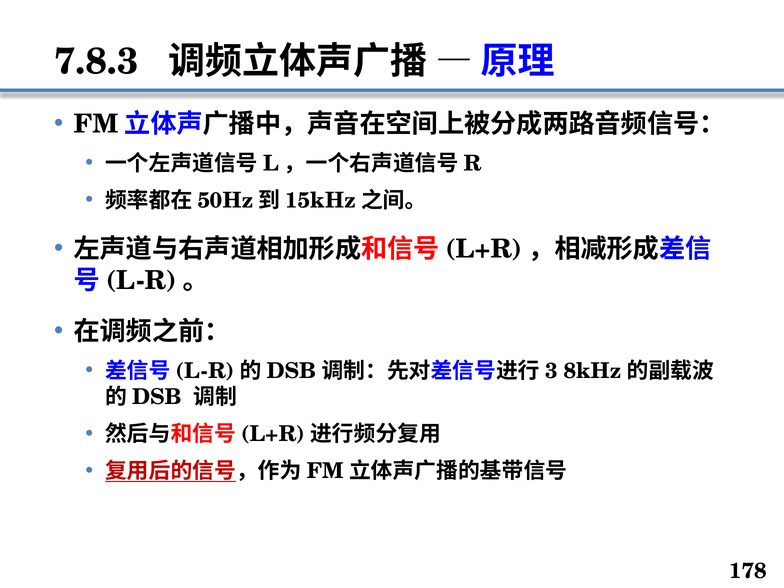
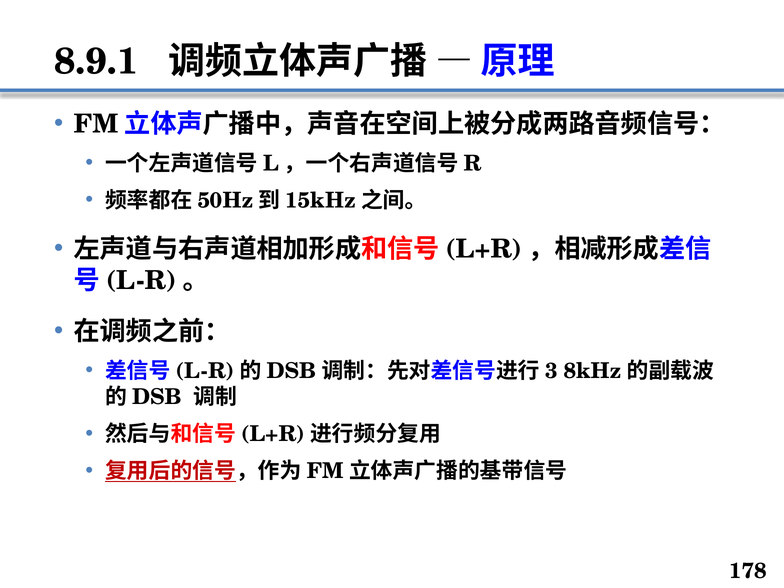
7.8.3: 7.8.3 -> 8.9.1 (96, 62)
